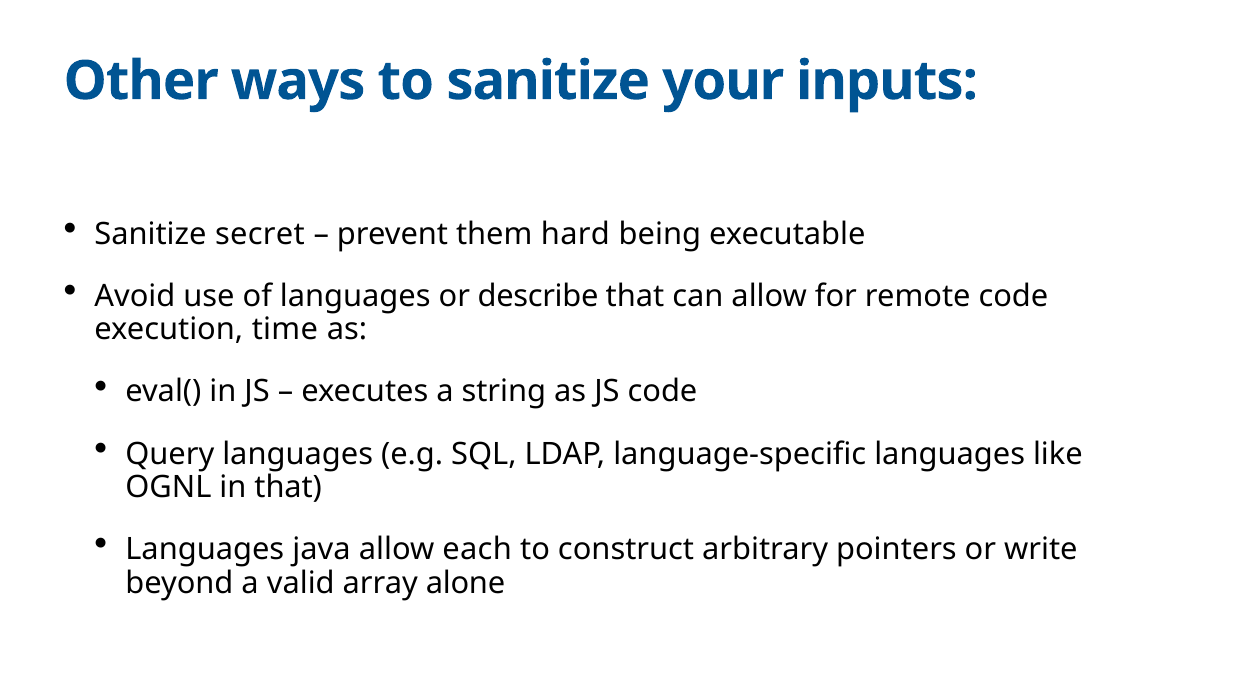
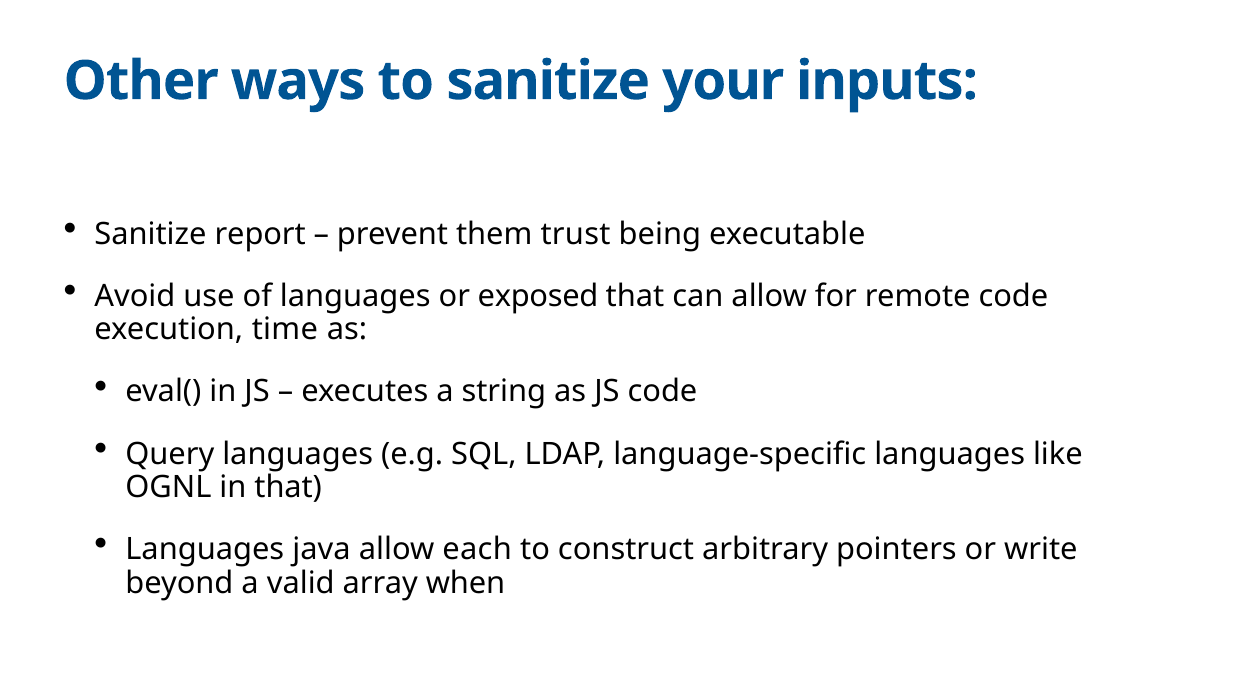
secret: secret -> report (260, 234)
hard: hard -> trust (575, 234)
describe: describe -> exposed (538, 296)
alone: alone -> when (465, 583)
